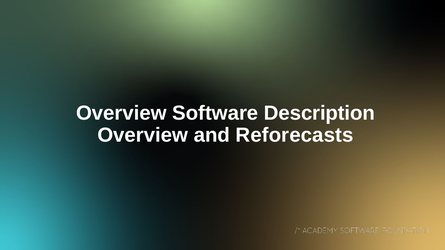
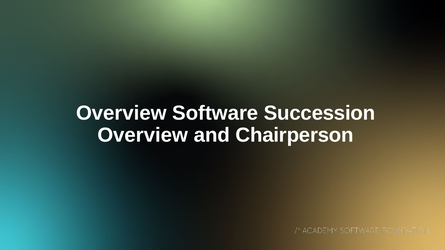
Description: Description -> Succession (319, 113)
Reforecasts: Reforecasts -> Chairperson (295, 135)
